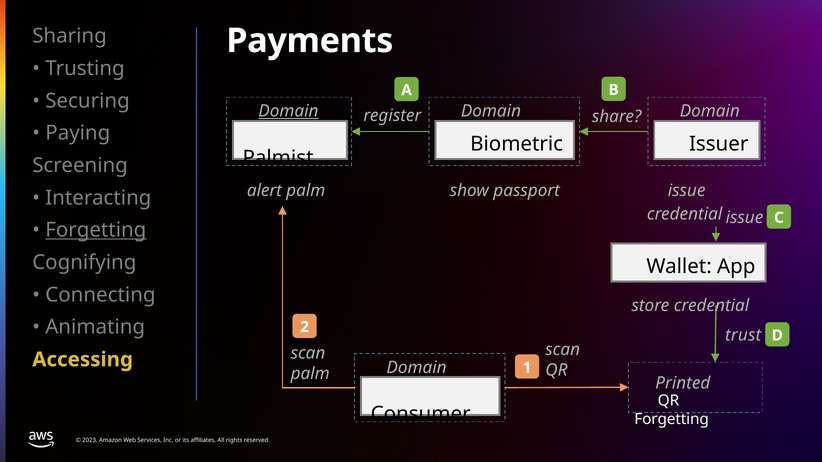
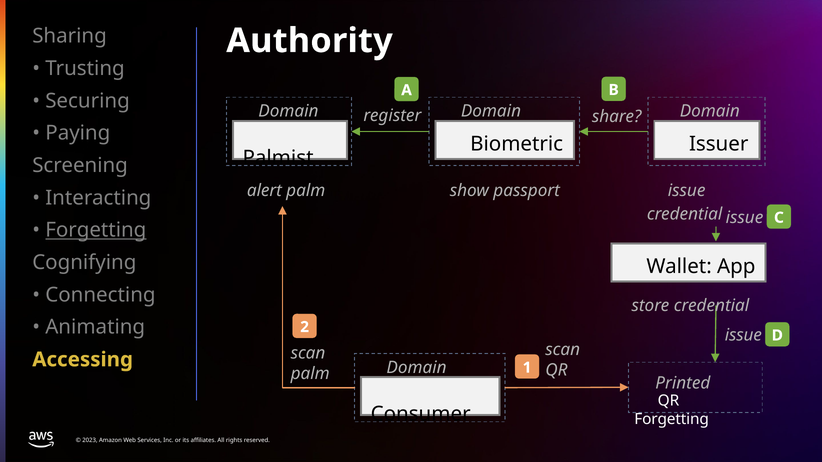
Payments: Payments -> Authority (309, 41)
Domain underline: present -> none (288, 111)
trust: trust -> issue (743, 335)
